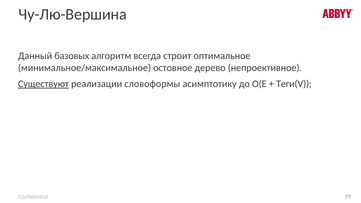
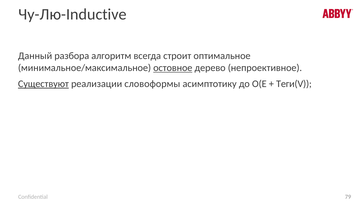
Чу-Лю-Вершина: Чу-Лю-Вершина -> Чу-Лю-Inductive (73, 14)
базовых: базовых -> разбора (72, 56)
остовное underline: none -> present (173, 68)
